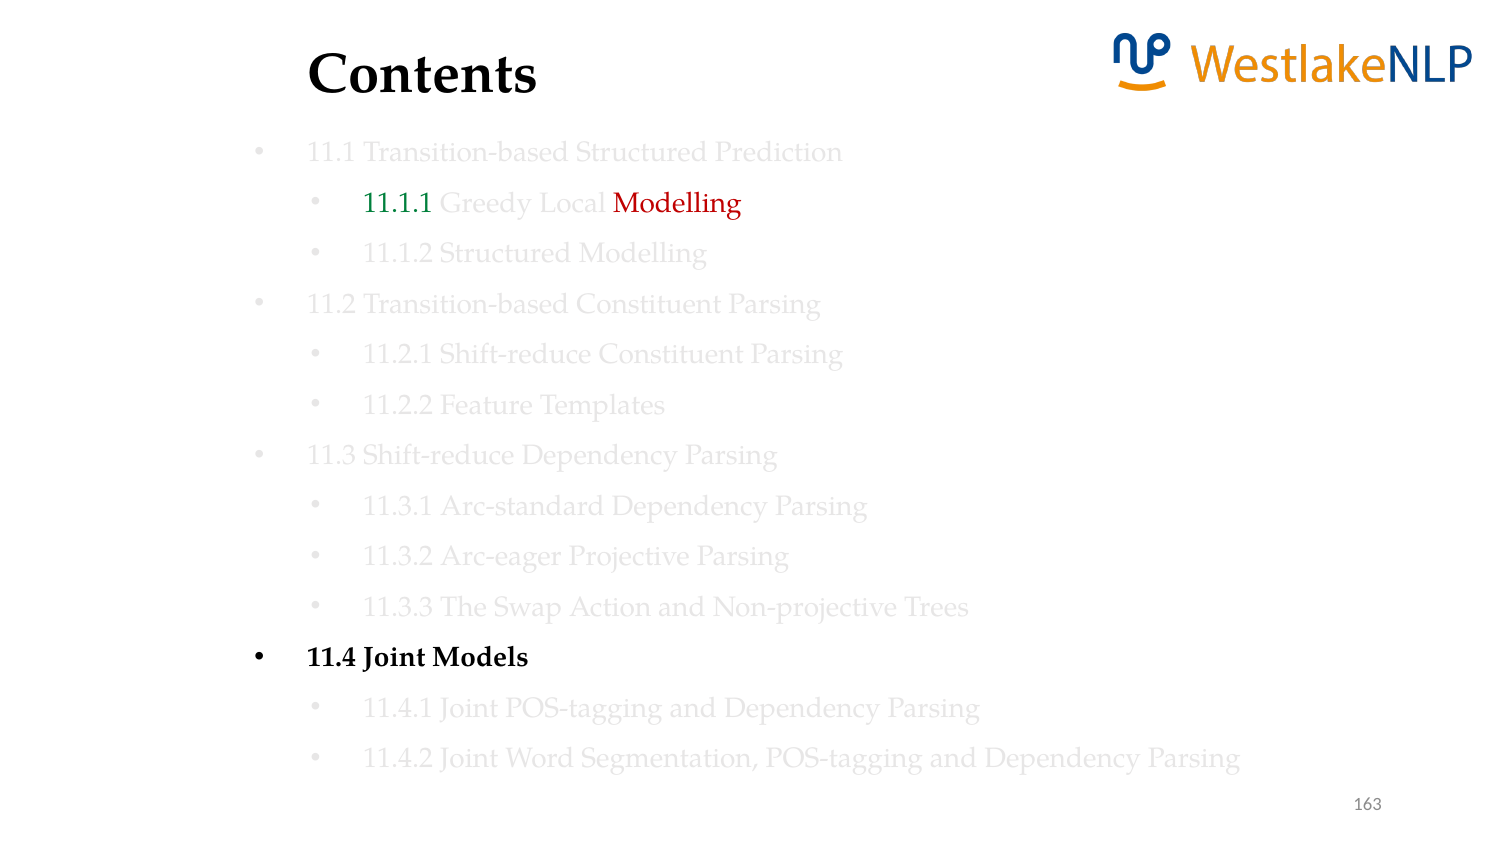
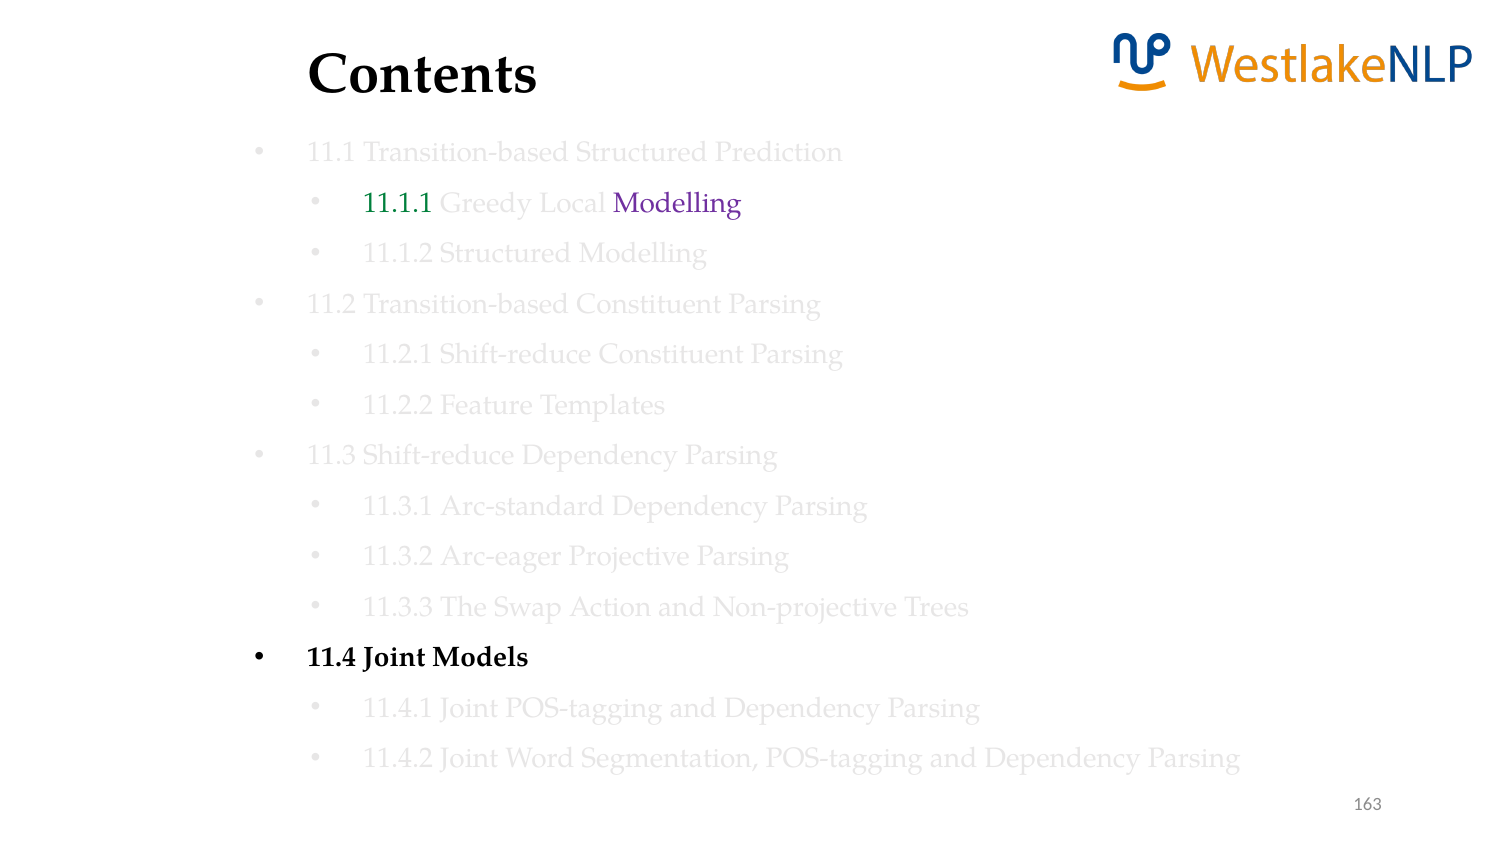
Modelling colour: red -> purple (677, 203)
